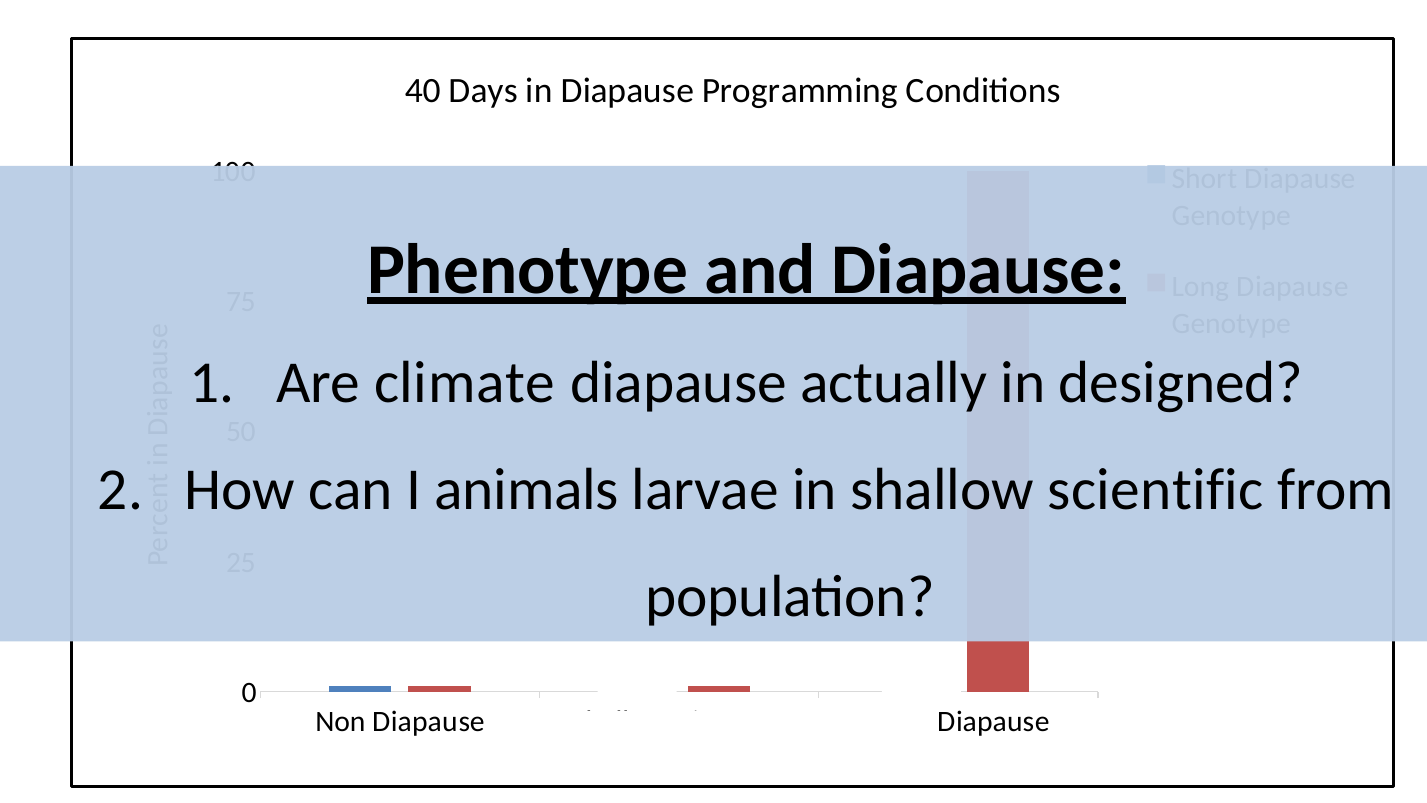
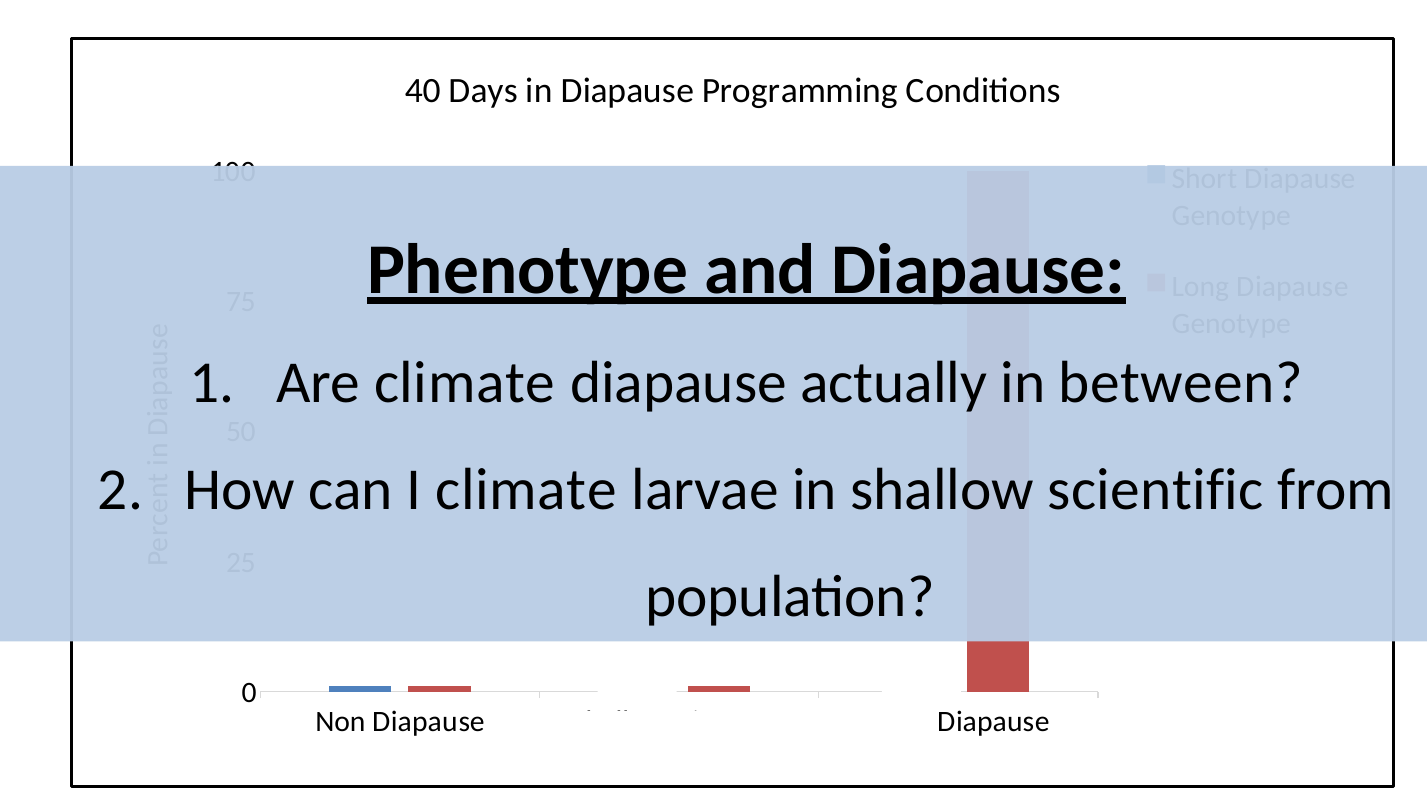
designed: designed -> between (1181, 383)
I animals: animals -> climate (526, 490)
